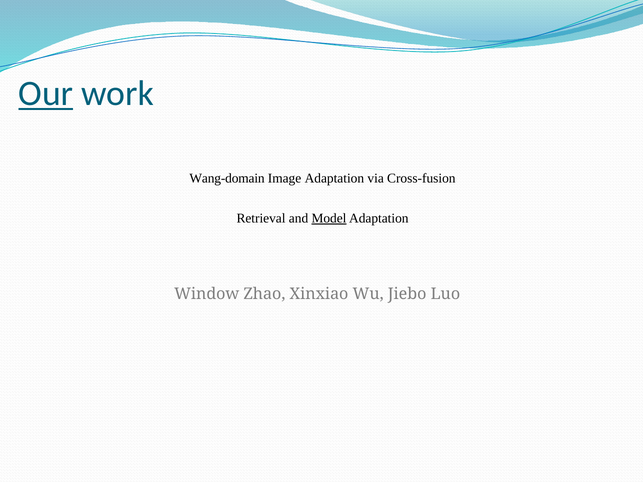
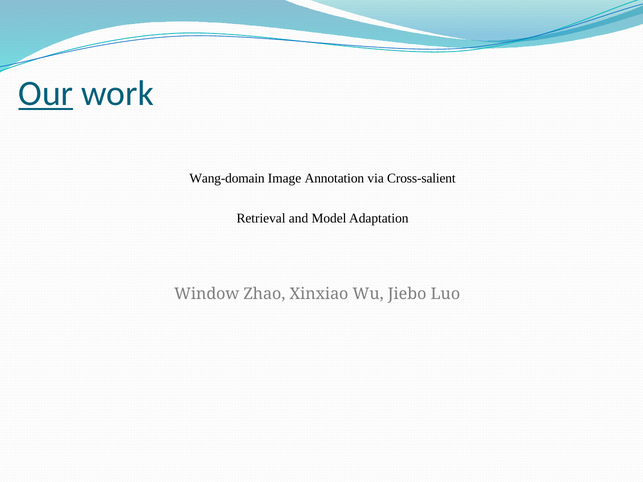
Image Adaptation: Adaptation -> Annotation (334, 178)
Cross-fusion: Cross-fusion -> Cross-salient (421, 178)
Model underline: present -> none (329, 218)
